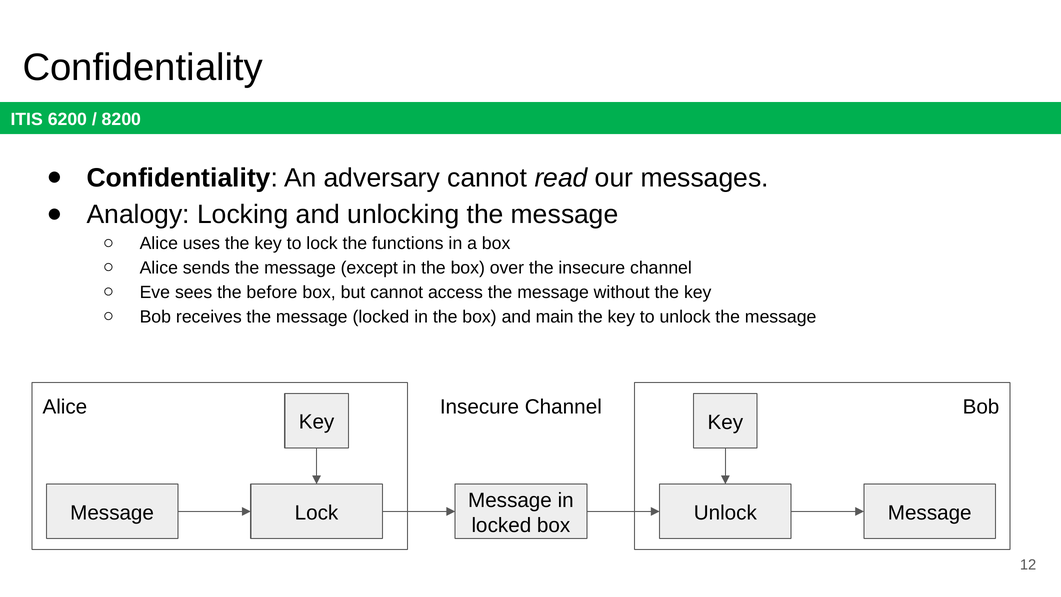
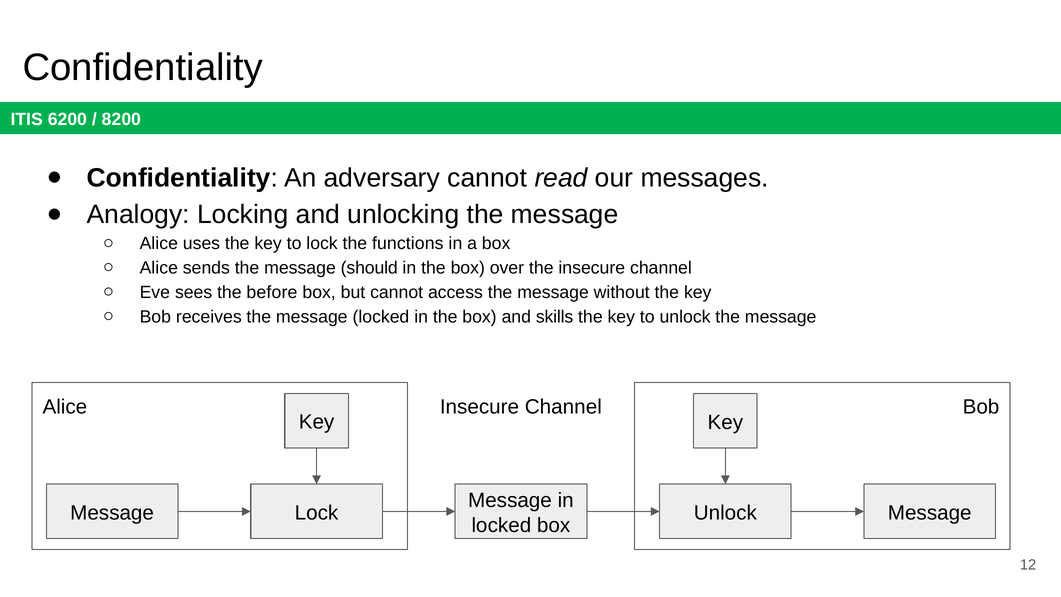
except: except -> should (369, 268)
main: main -> skills (555, 317)
